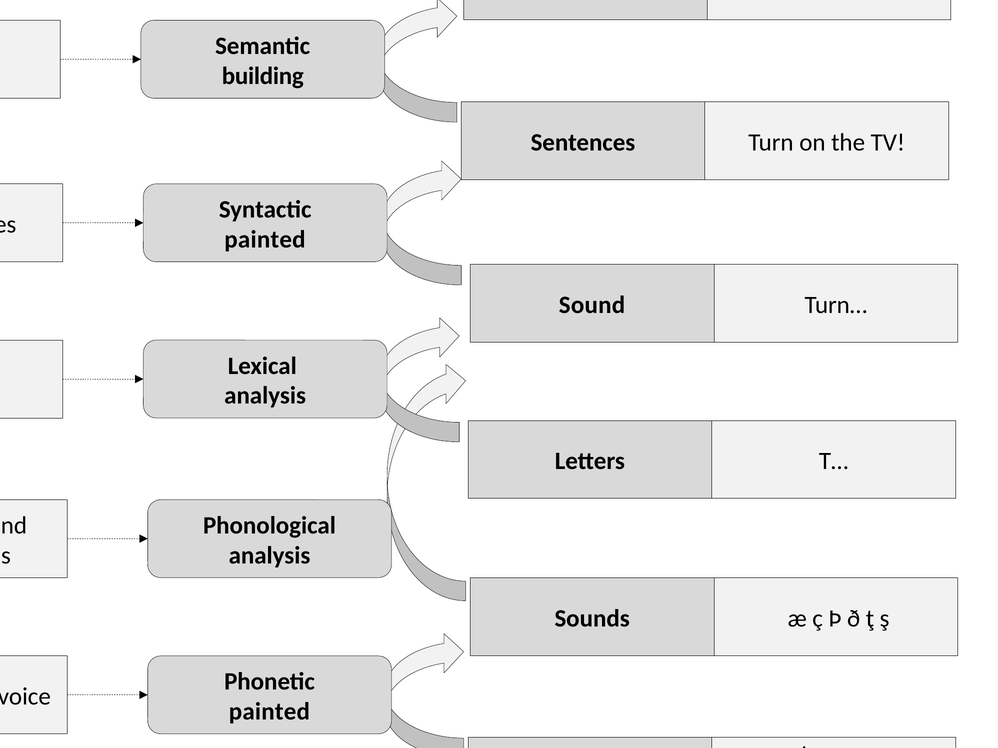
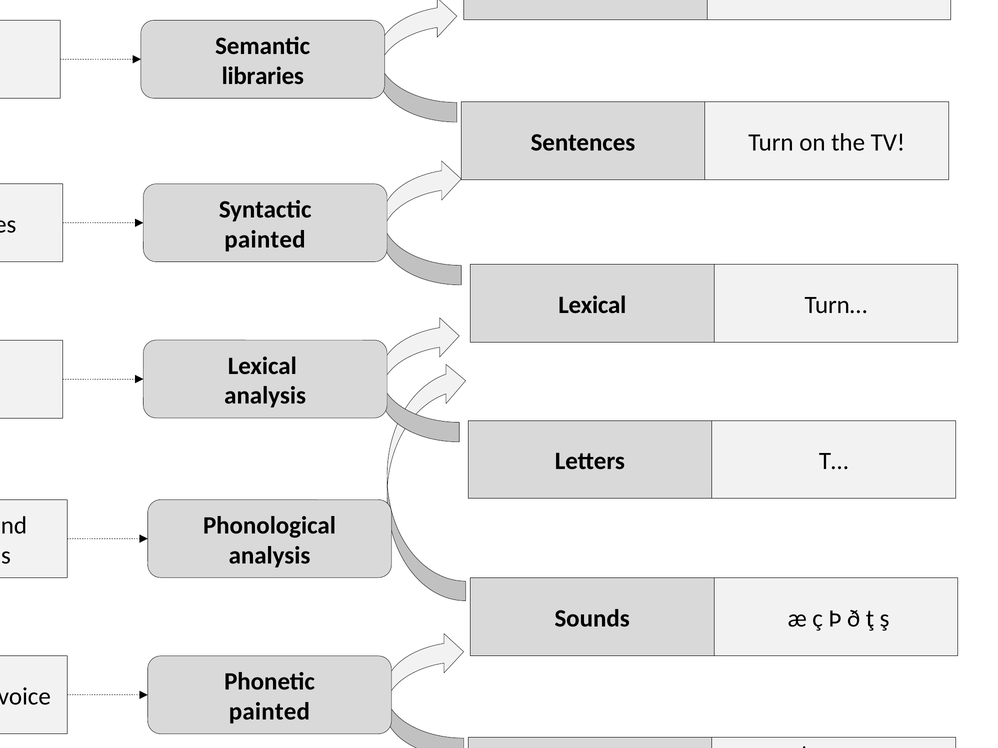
building: building -> libraries (263, 76)
Sound: Sound -> Lexical (592, 305)
